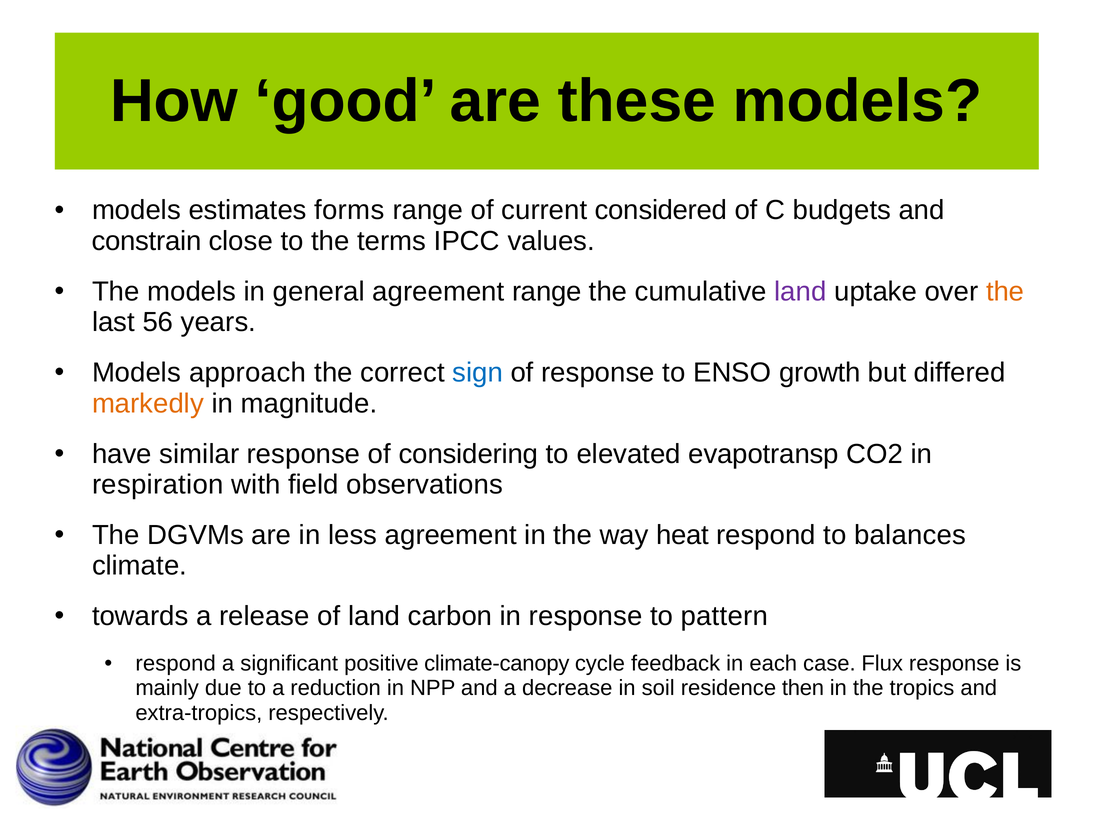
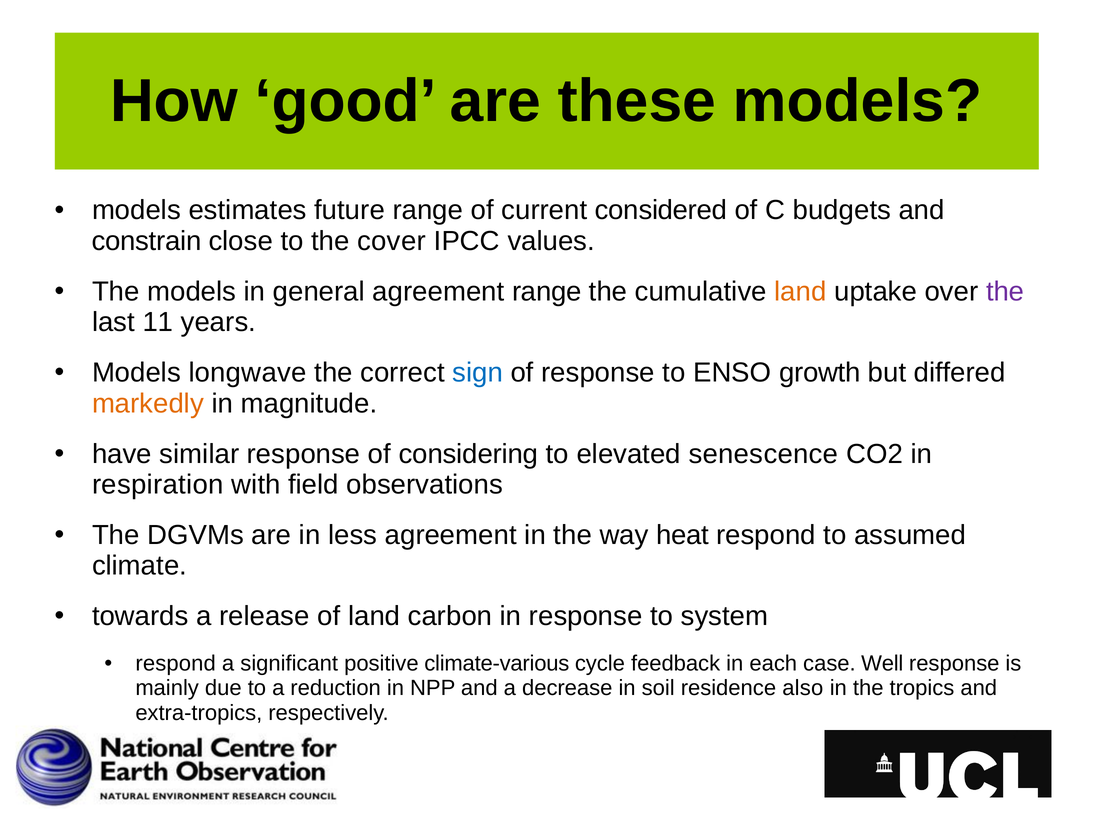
forms: forms -> future (350, 210)
terms: terms -> cover (392, 241)
land colour: purple -> orange (800, 292)
the colour: orange -> purple (1005, 292)
56: 56 -> 11 (158, 322)
approach: approach -> longwave (248, 373)
evapotransp: evapotransp -> senescence (763, 454)
balances: balances -> assumed (910, 535)
pattern: pattern -> system (724, 617)
climate-canopy: climate-canopy -> climate-various (497, 664)
Flux: Flux -> Well (882, 664)
then: then -> also (803, 689)
